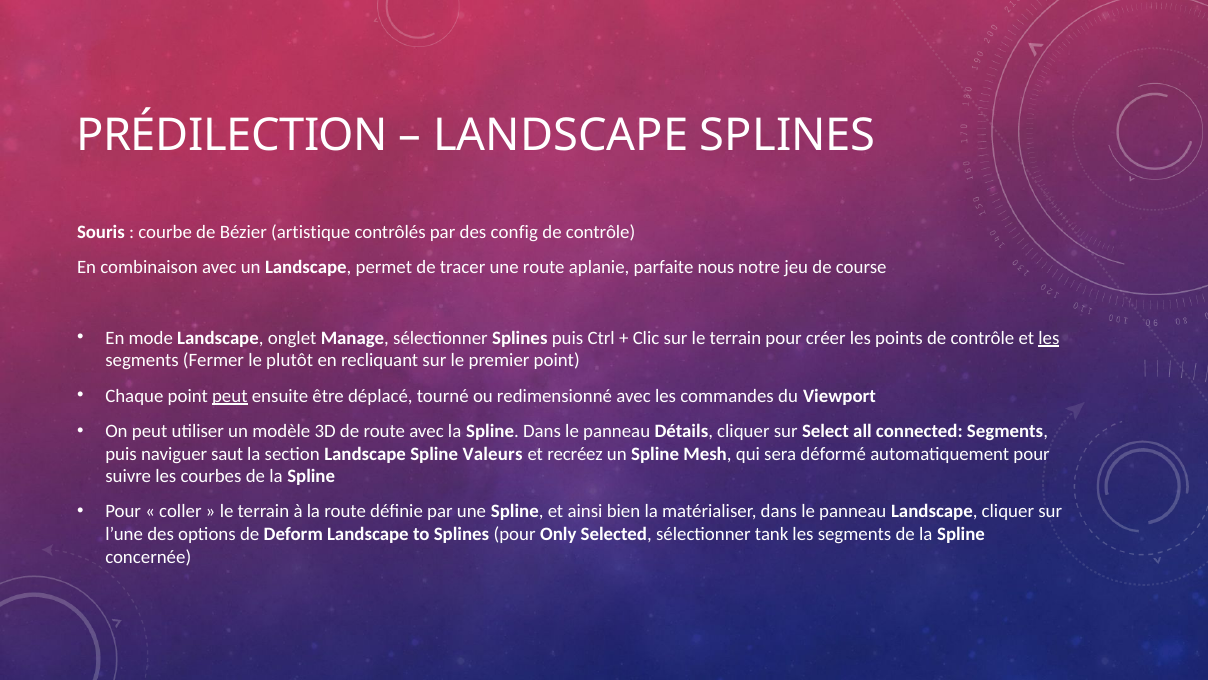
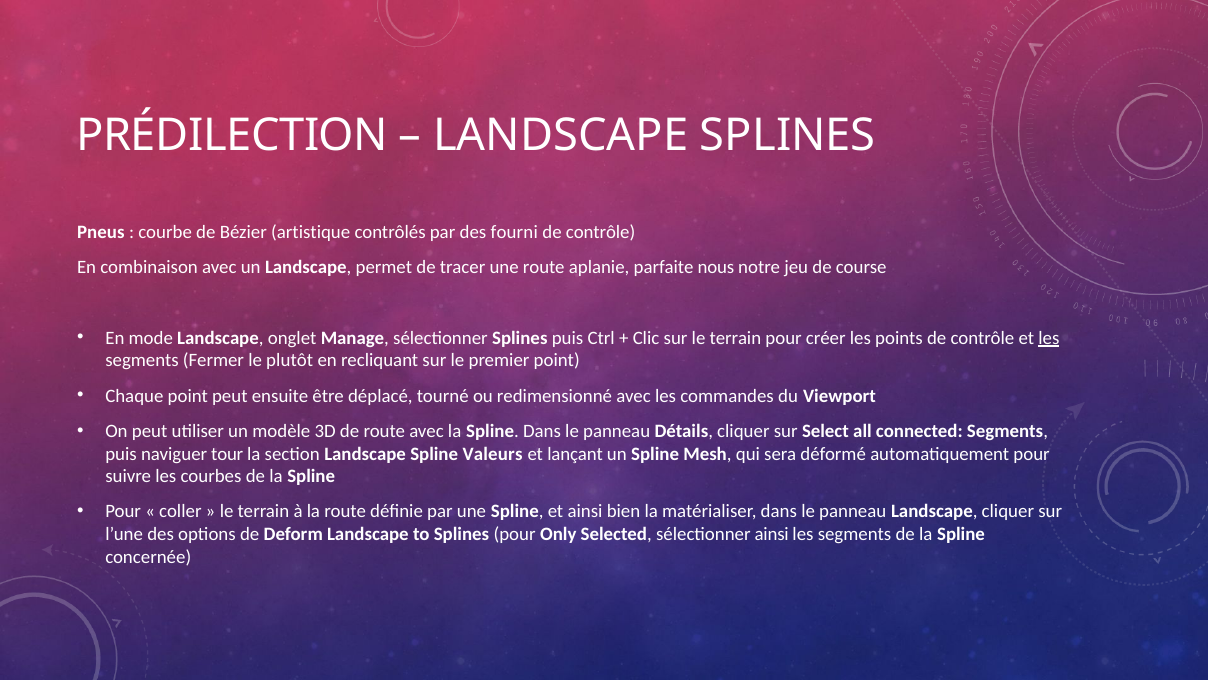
Souris: Souris -> Pneus (101, 232)
config: config -> fourni (514, 232)
peut underline: present -> none (230, 396)
saut: saut -> tour (227, 453)
recréez: recréez -> lançant (575, 453)
sélectionner tank: tank -> ainsi (772, 534)
